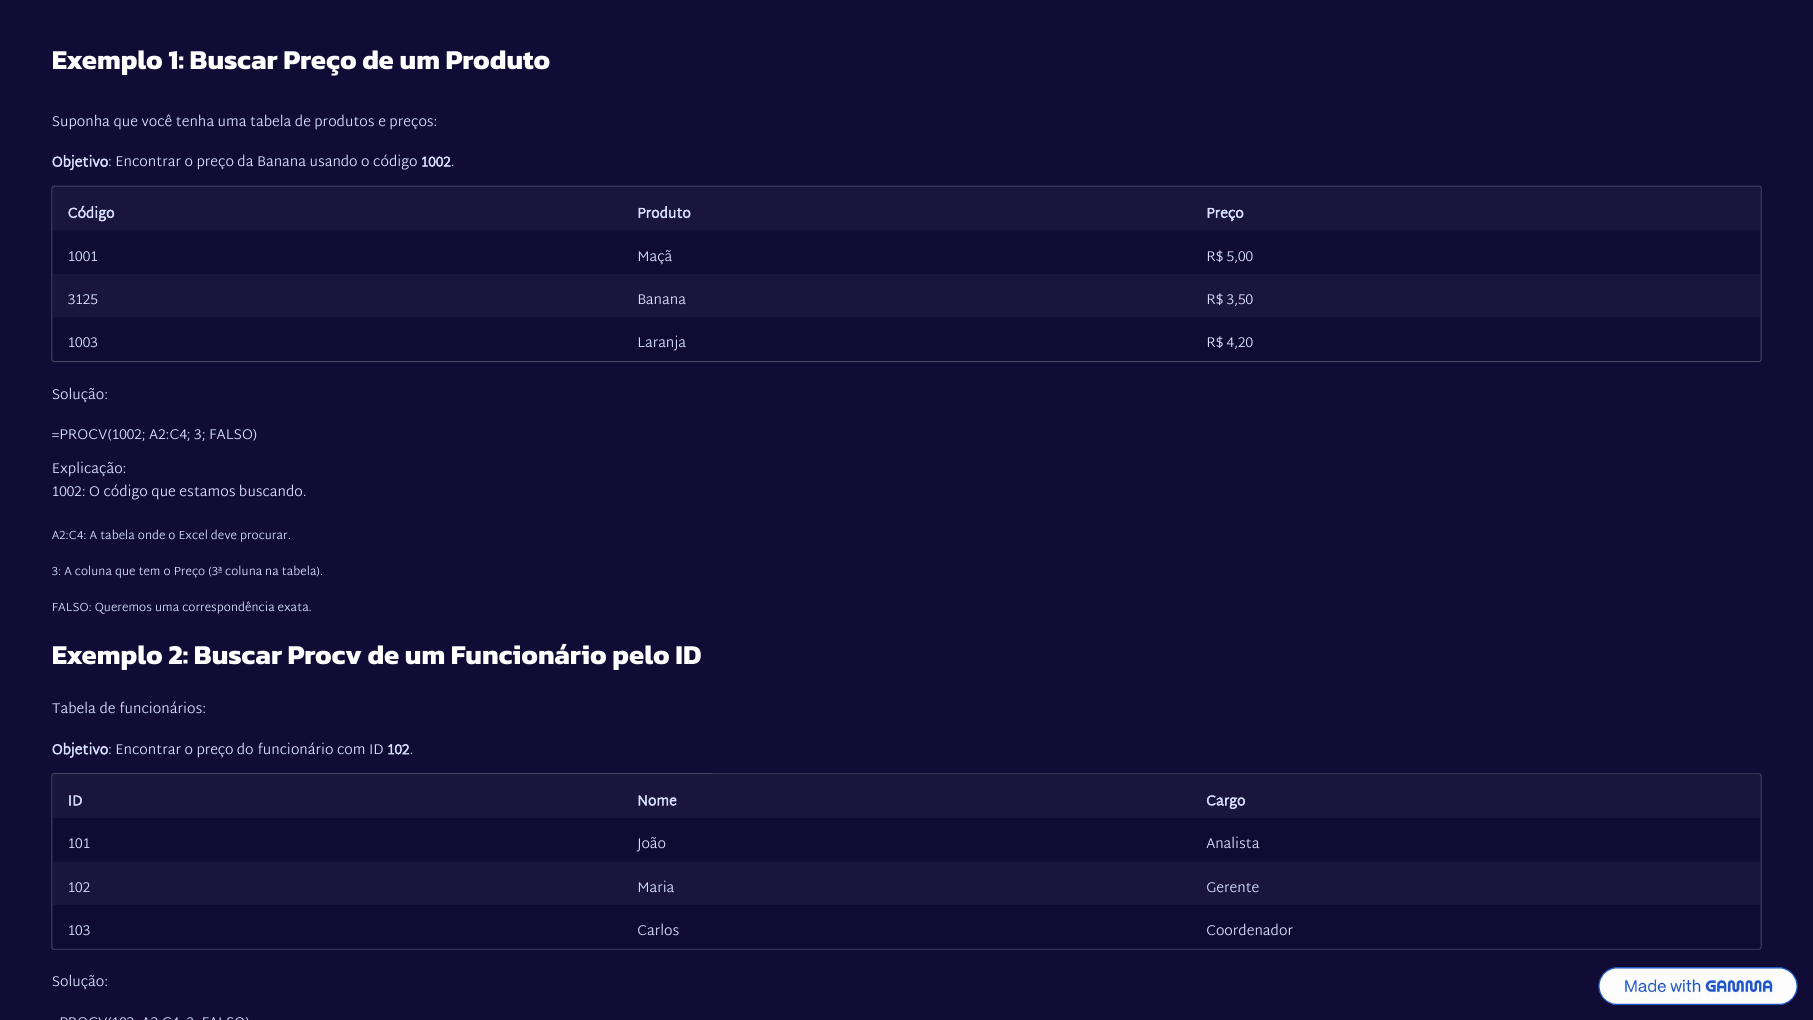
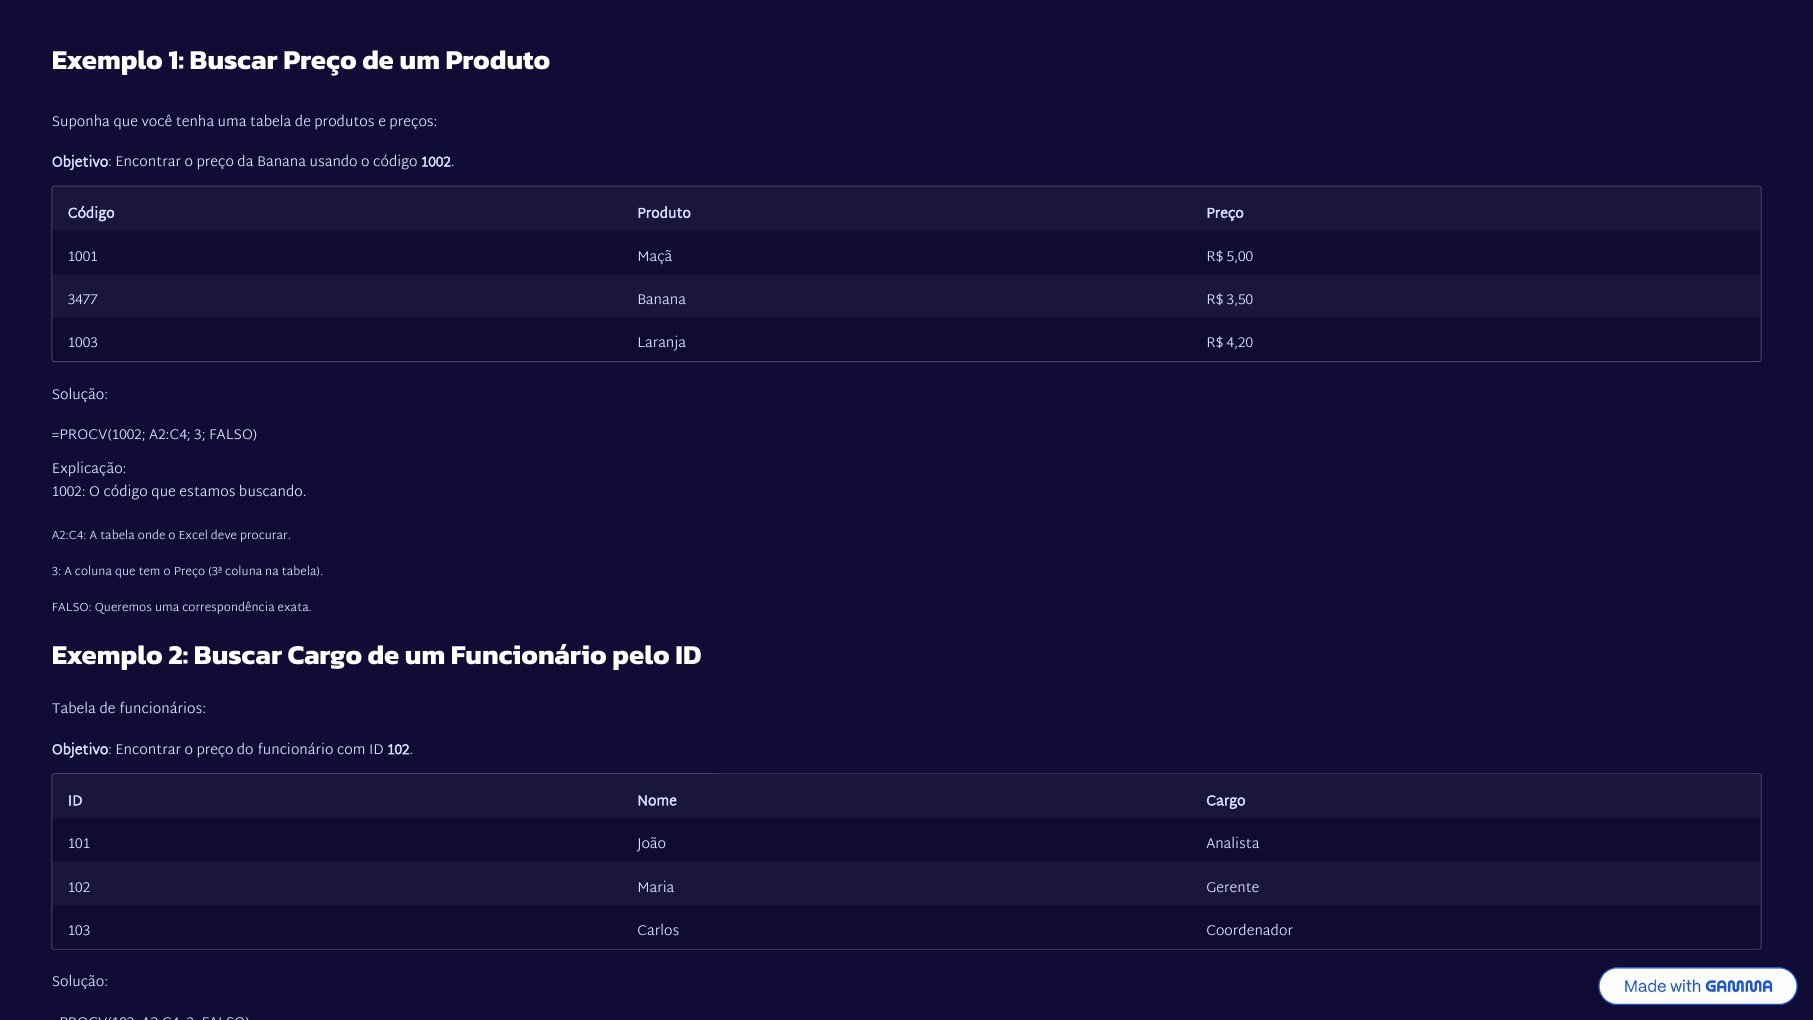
3125: 3125 -> 3477 (83, 300)
Buscar Procv: Procv -> Cargo (325, 656)
